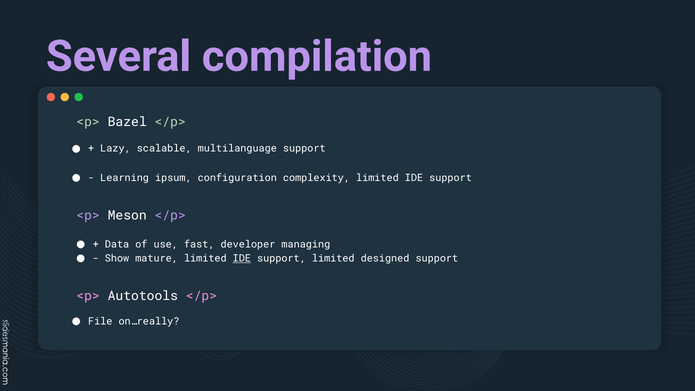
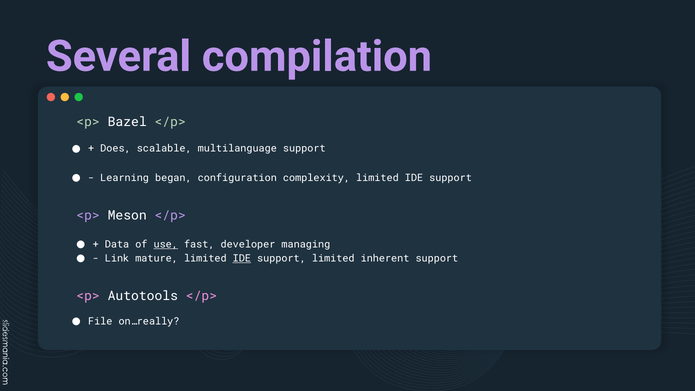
Lazy: Lazy -> Does (115, 148)
ipsum: ipsum -> began (173, 178)
use underline: none -> present (166, 244)
Show: Show -> Link (117, 258)
designed: designed -> inherent (385, 258)
